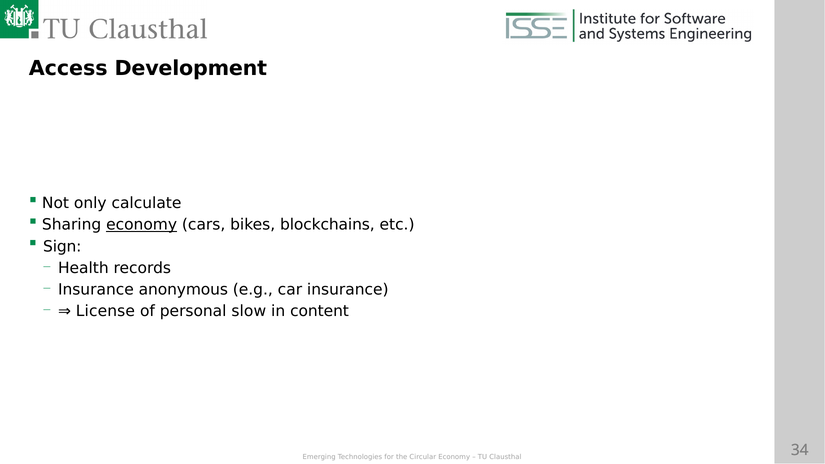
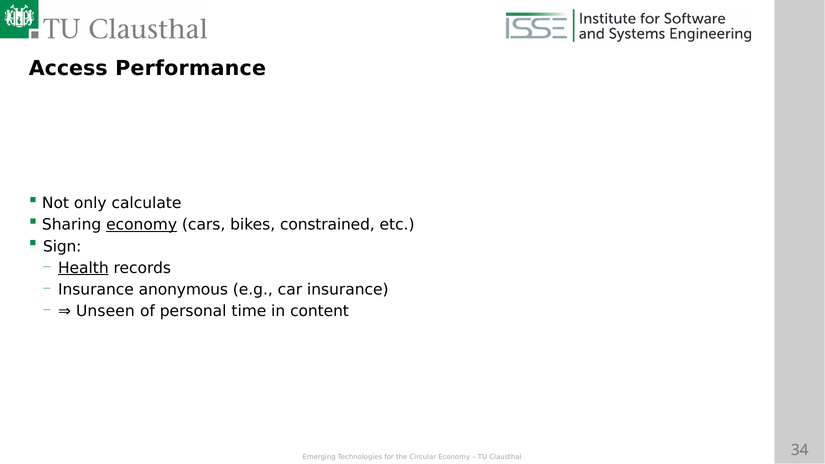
Development: Development -> Performance (191, 69)
blockchains: blockchains -> constrained (327, 225)
Health underline: none -> present (83, 268)
License: License -> Unseen (105, 311)
slow: slow -> time (249, 311)
